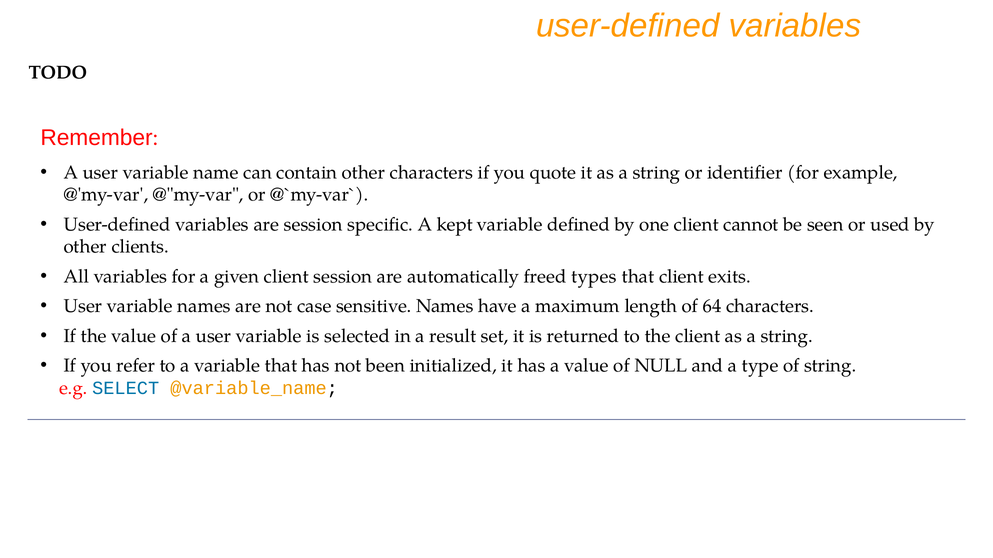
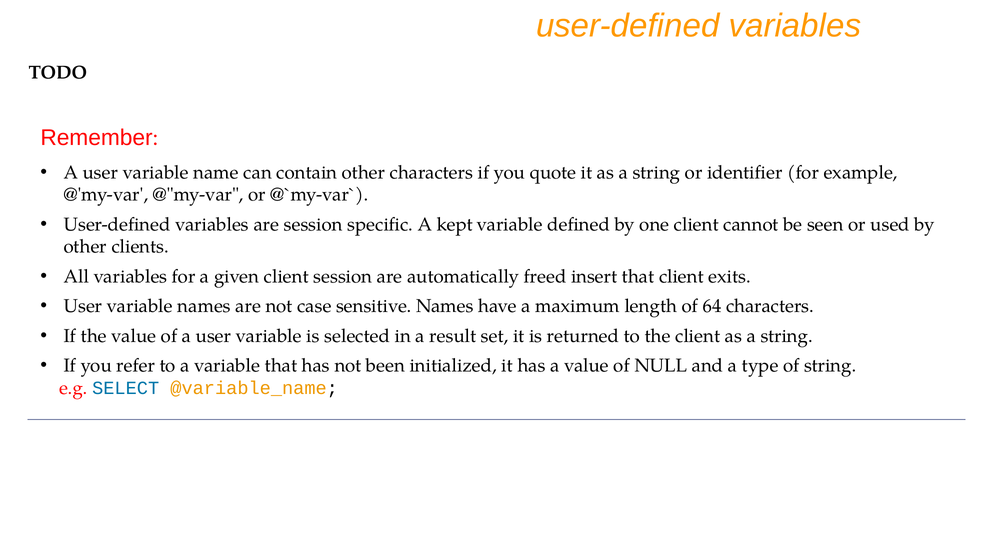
types: types -> insert (594, 277)
